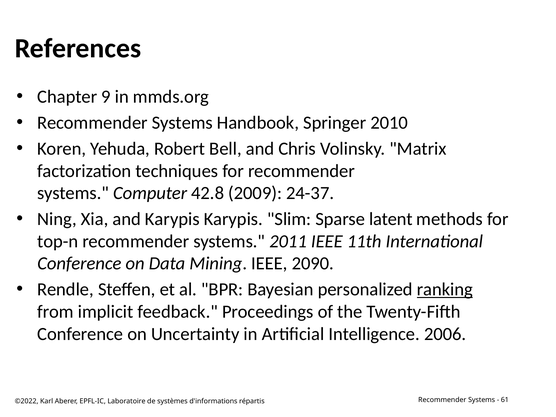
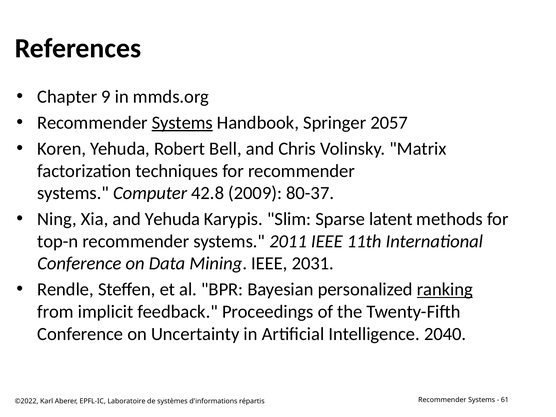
Systems underline: none -> present (182, 123)
2010: 2010 -> 2057 (389, 123)
24-37: 24-37 -> 80-37 (310, 193)
and Karypis: Karypis -> Yehuda (172, 219)
2090: 2090 -> 2031 (313, 264)
2006: 2006 -> 2040 (445, 334)
